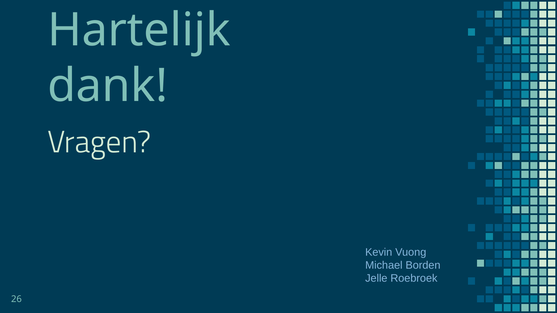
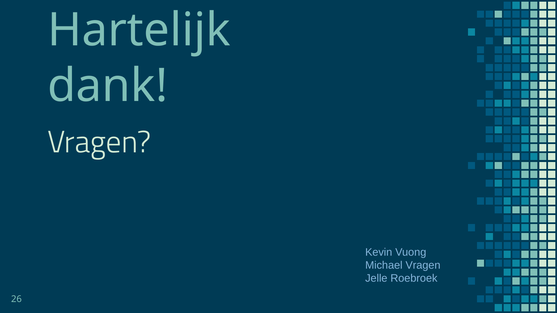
Michael Borden: Borden -> Vragen (423, 266)
